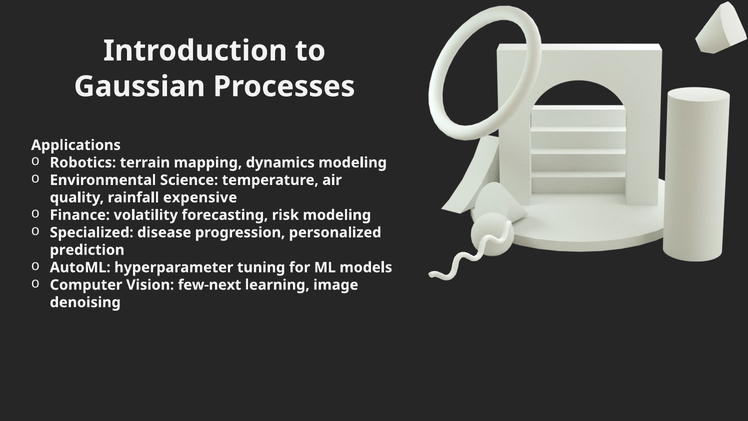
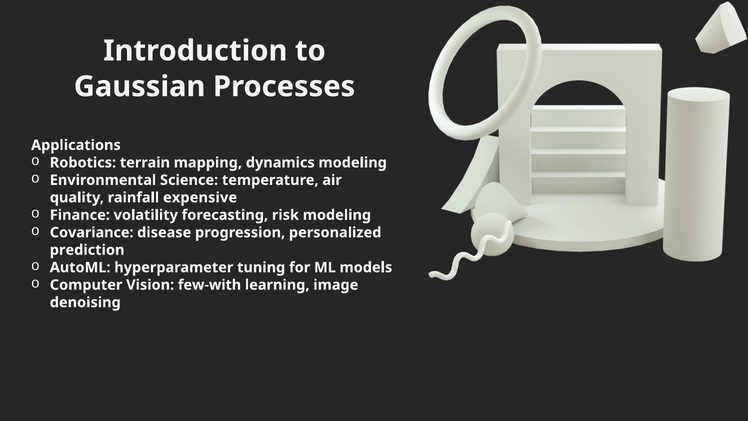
Specialized: Specialized -> Covariance (92, 232)
few-next: few-next -> few-with (210, 285)
